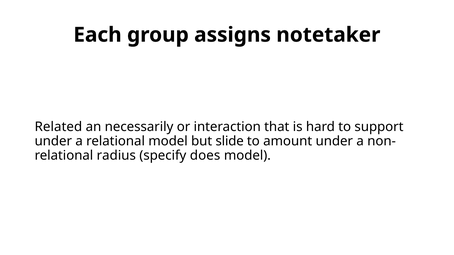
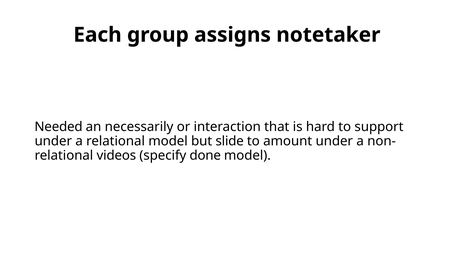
Related: Related -> Needed (59, 127)
radius: radius -> videos (116, 156)
does: does -> done (205, 156)
